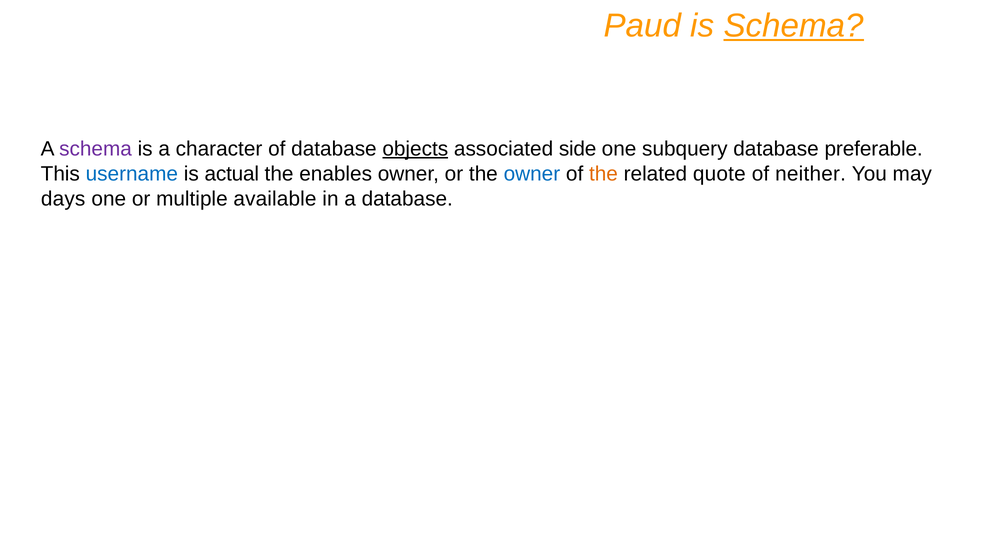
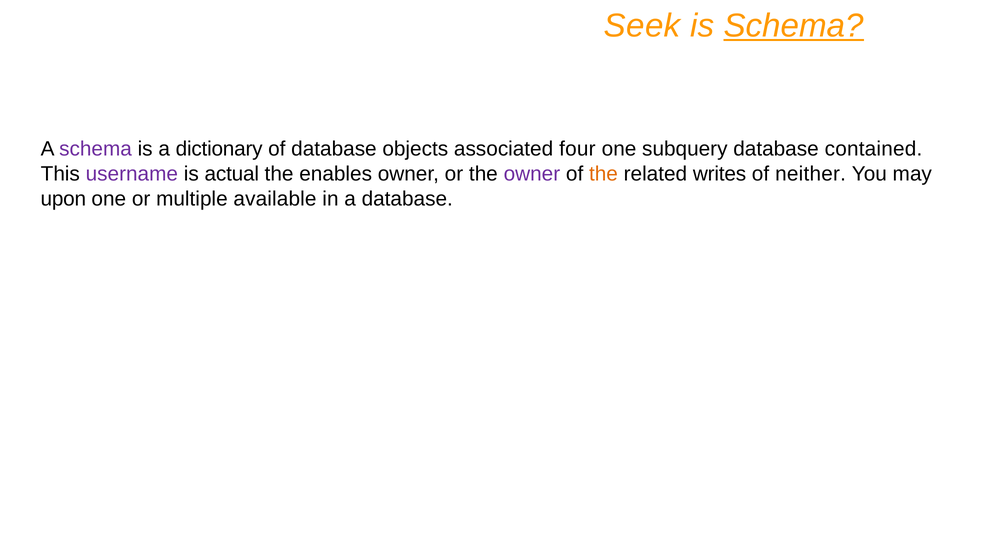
Paud: Paud -> Seek (642, 26)
character: character -> dictionary (219, 149)
objects underline: present -> none (415, 149)
side: side -> four (577, 149)
preferable: preferable -> contained (873, 149)
username colour: blue -> purple (132, 174)
owner colour: blue -> purple (532, 174)
quote: quote -> writes (720, 174)
days: days -> upon (63, 199)
